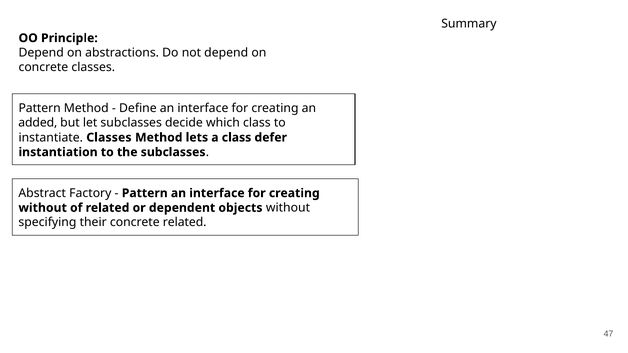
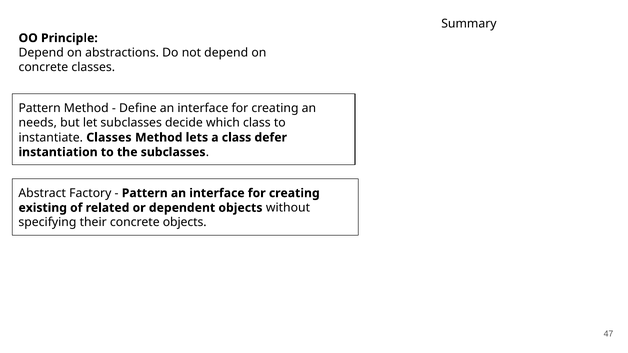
added: added -> needs (38, 123)
without: without -> existing (43, 208)
concrete related: related -> objects (185, 223)
